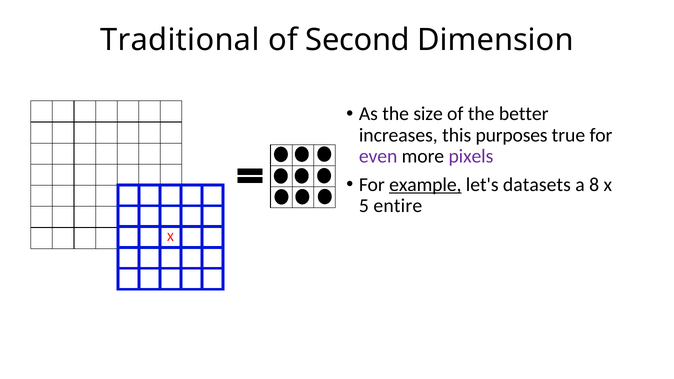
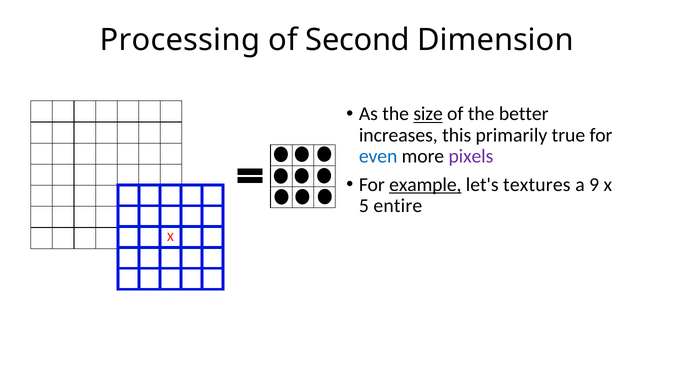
Traditional: Traditional -> Processing (180, 40)
size underline: none -> present (428, 114)
purposes: purposes -> primarily (511, 135)
even colour: purple -> blue (378, 156)
datasets: datasets -> textures (537, 185)
8: 8 -> 9 (594, 185)
